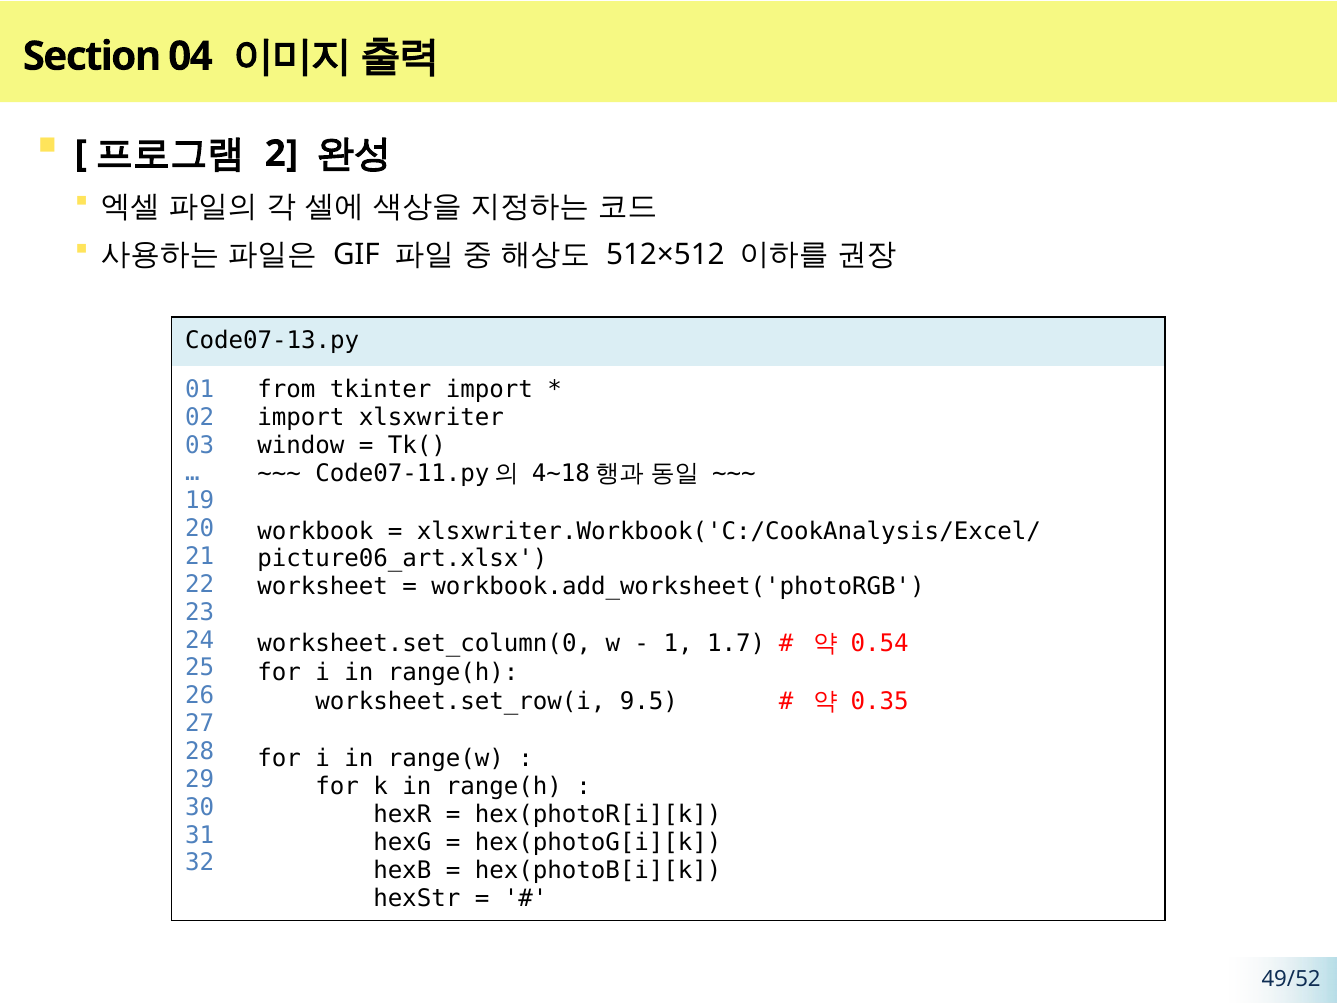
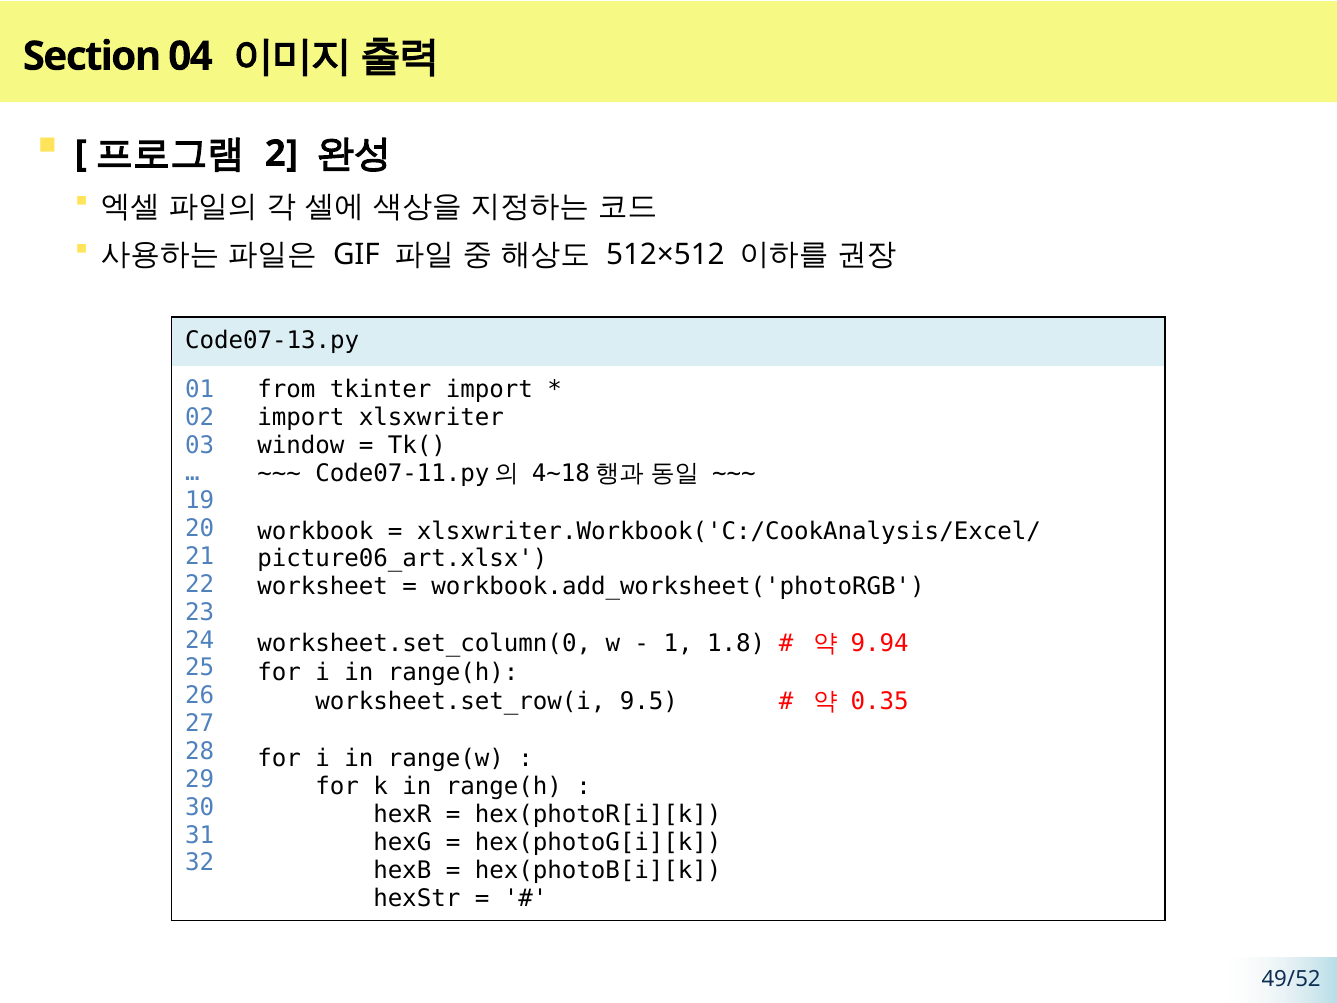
1.7: 1.7 -> 1.8 (736, 643)
0.54: 0.54 -> 9.94 (880, 643)
